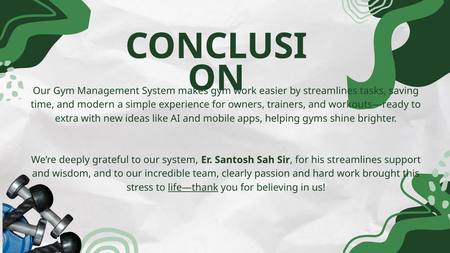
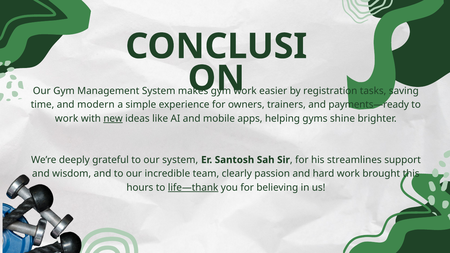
by streamlines: streamlines -> registration (330, 91)
workouts—ready: workouts—ready -> payments—ready (369, 105)
extra: extra -> work (67, 119)
new underline: none -> present (113, 119)
stress: stress -> hours (140, 188)
